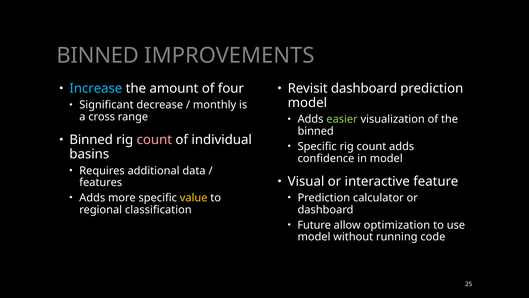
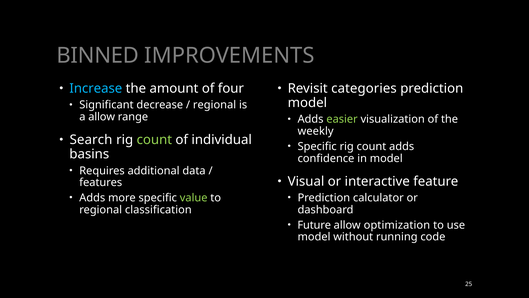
Revisit dashboard: dashboard -> categories (364, 88)
monthly: monthly -> regional (215, 105)
a cross: cross -> allow (102, 117)
binned: binned -> weekly (316, 131)
Binned: Binned -> Search (91, 140)
count colour: pink -> light green (154, 140)
value colour: yellow -> light green (194, 198)
